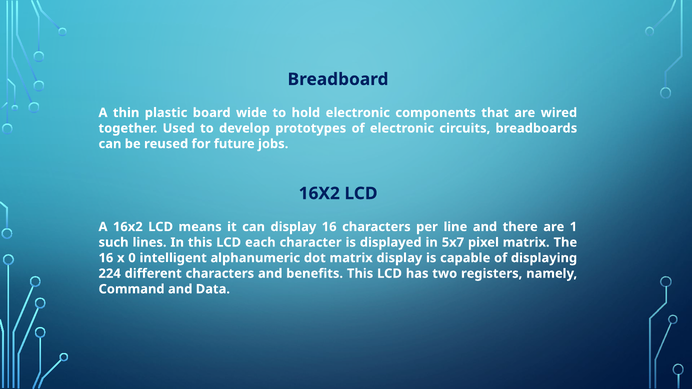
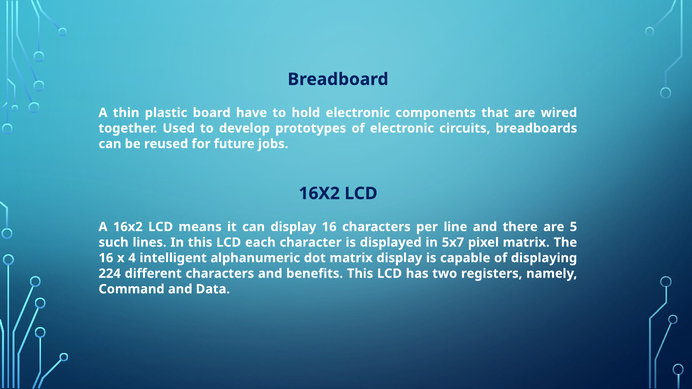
wide: wide -> have (252, 113)
1: 1 -> 5 (573, 227)
0: 0 -> 4 (132, 258)
